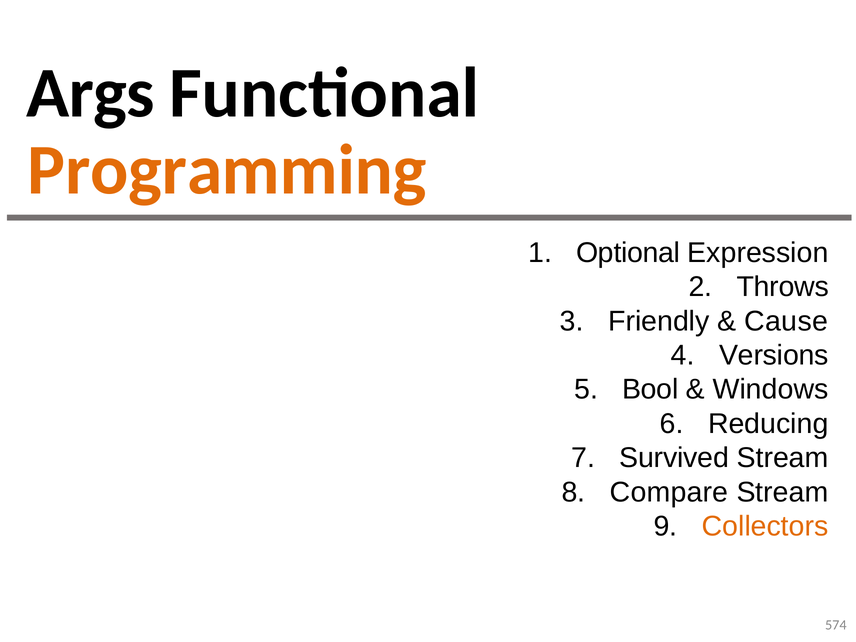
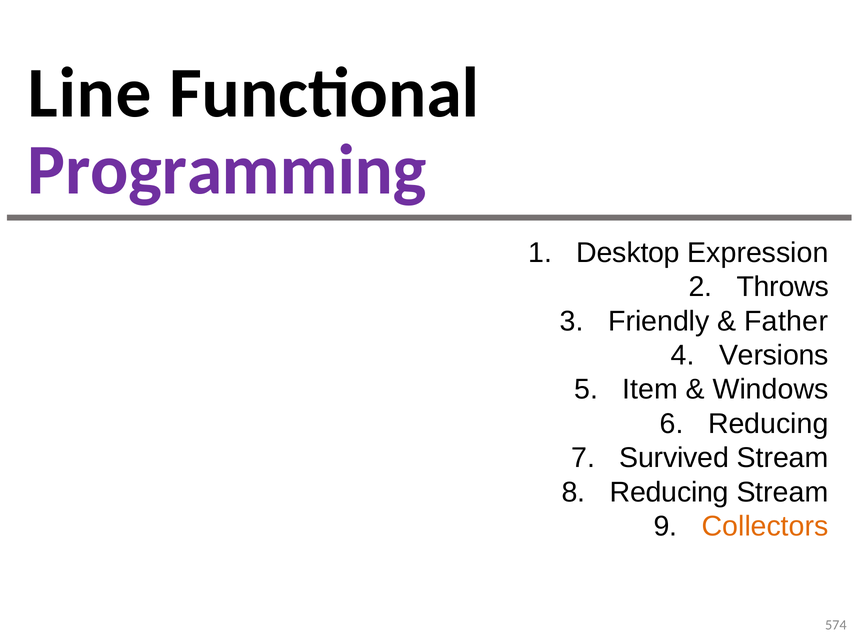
Args: Args -> Line (90, 93)
Programming colour: orange -> purple (227, 170)
Optional: Optional -> Desktop (628, 253)
Cause: Cause -> Father (786, 321)
Bool: Bool -> Item (650, 390)
Compare: Compare -> Reducing (669, 492)
